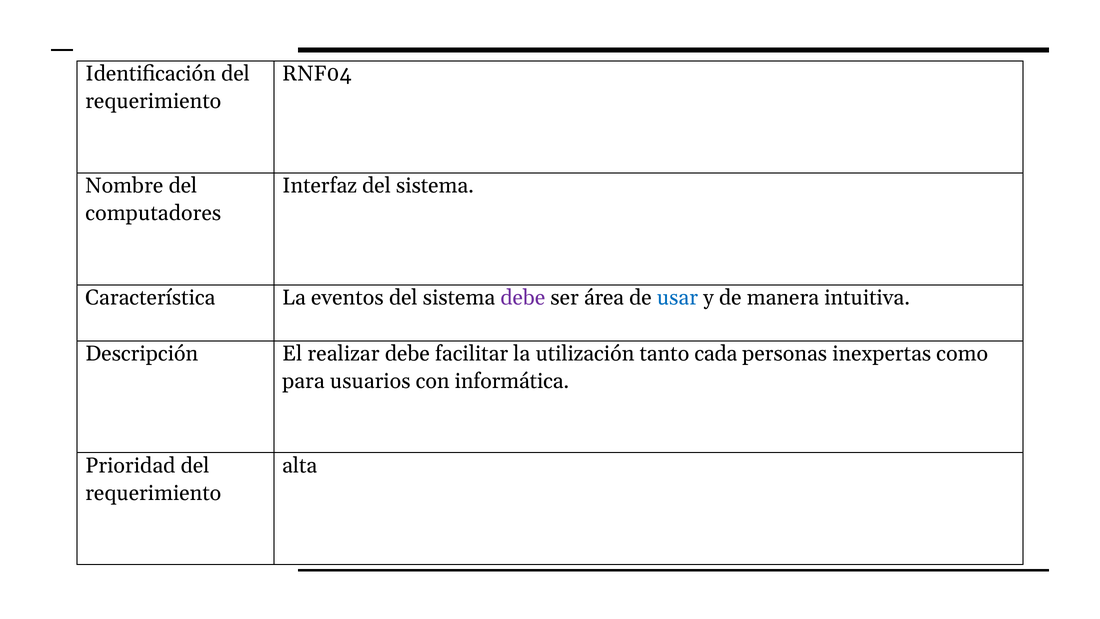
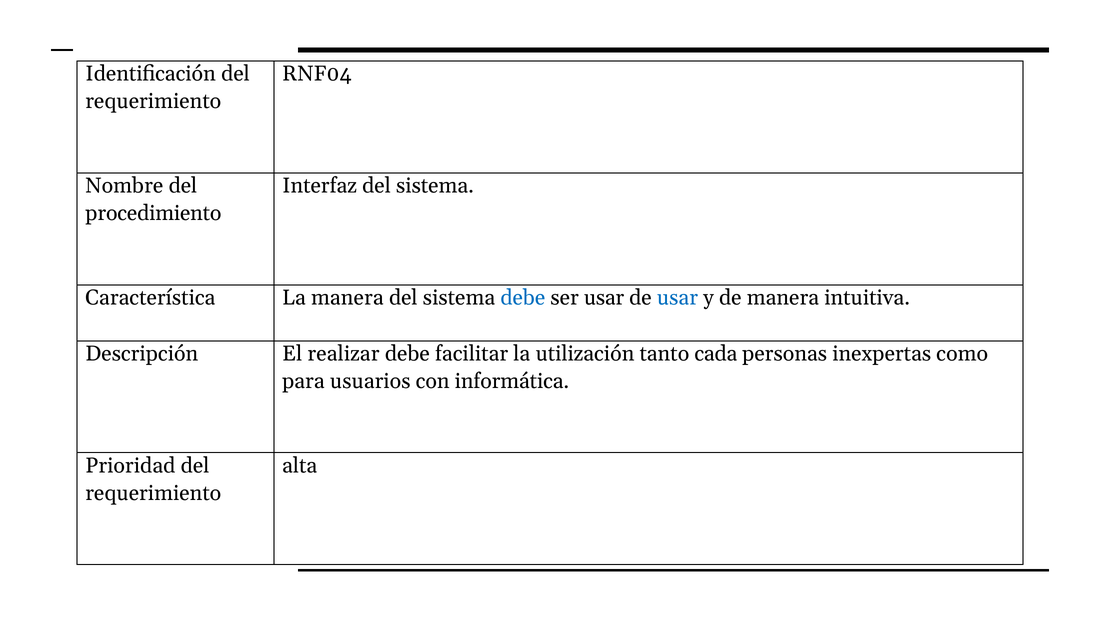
computadores: computadores -> procedimiento (153, 213)
La eventos: eventos -> manera (347, 298)
debe colour: purple -> blue (523, 298)
ser área: área -> usar (604, 298)
